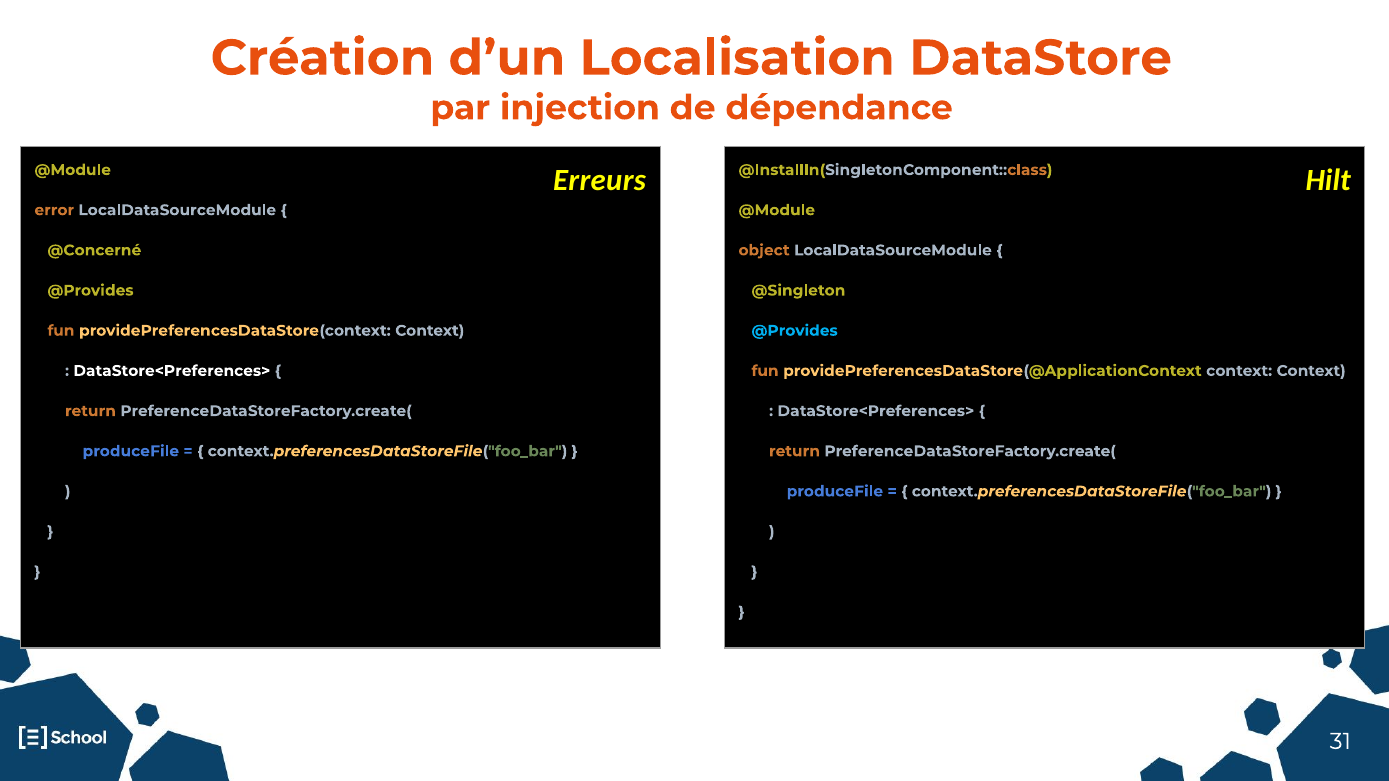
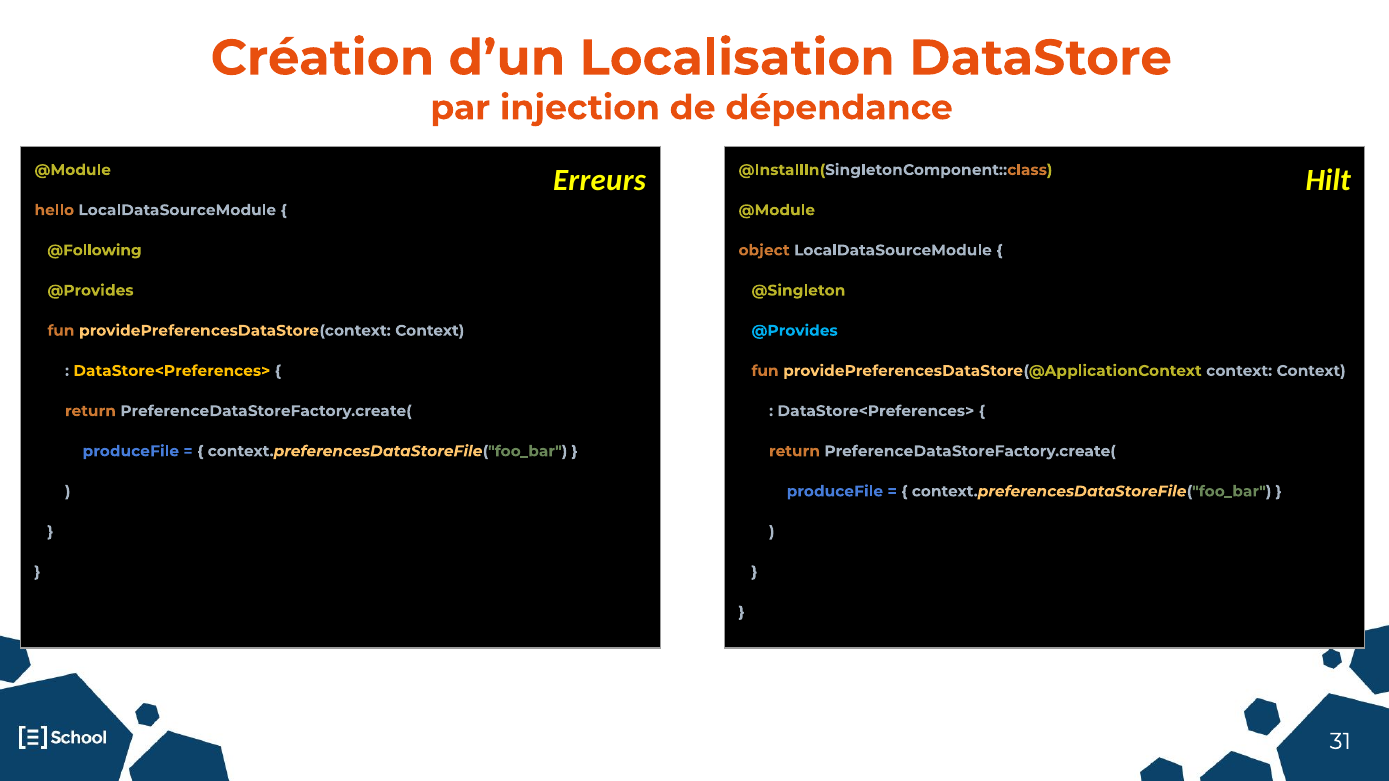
error: error -> hello (54, 210)
@Concerné: @Concerné -> @Following (94, 250)
DataStore<Preferences> colour: white -> yellow (172, 371)
